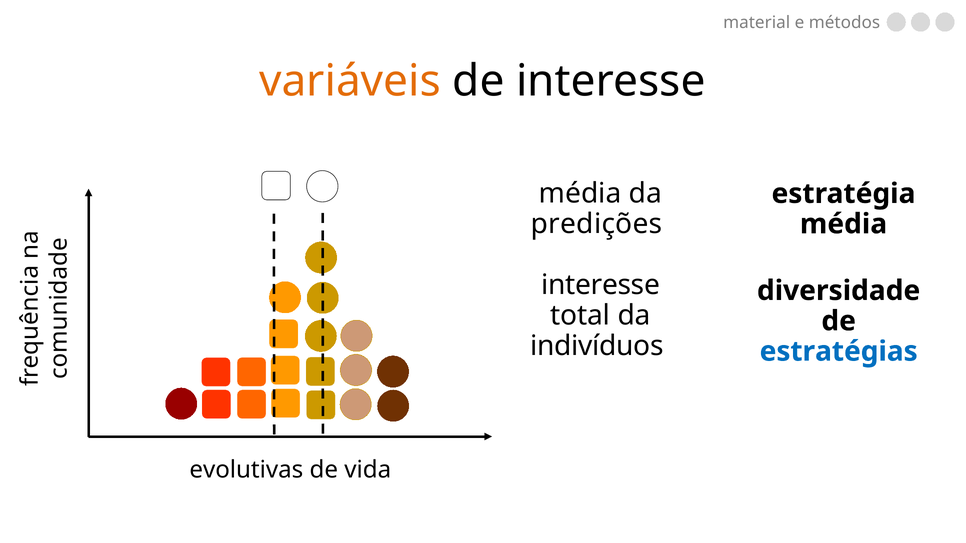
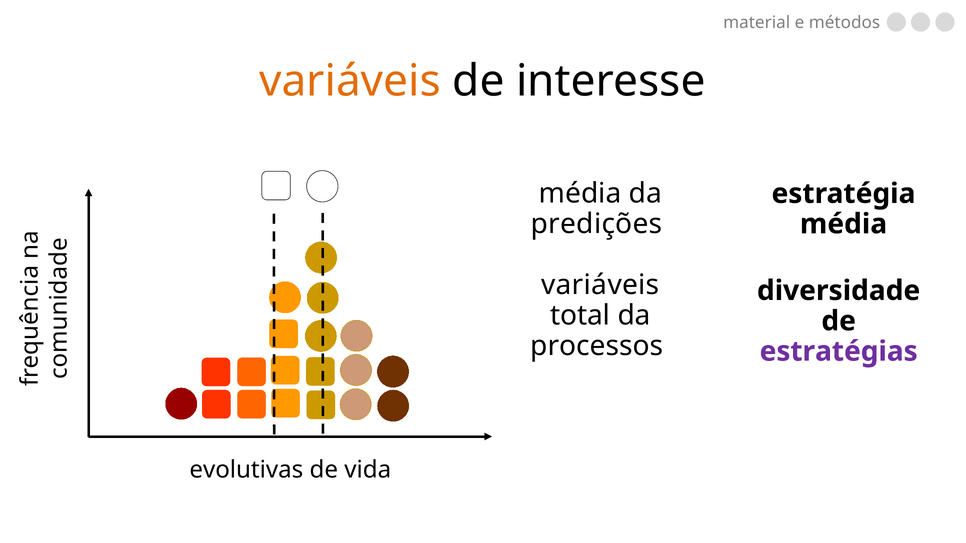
interesse: interesse -> variáveis (600, 285)
indivíduos: indivíduos -> processos (597, 346)
estratégias colour: blue -> purple (839, 352)
